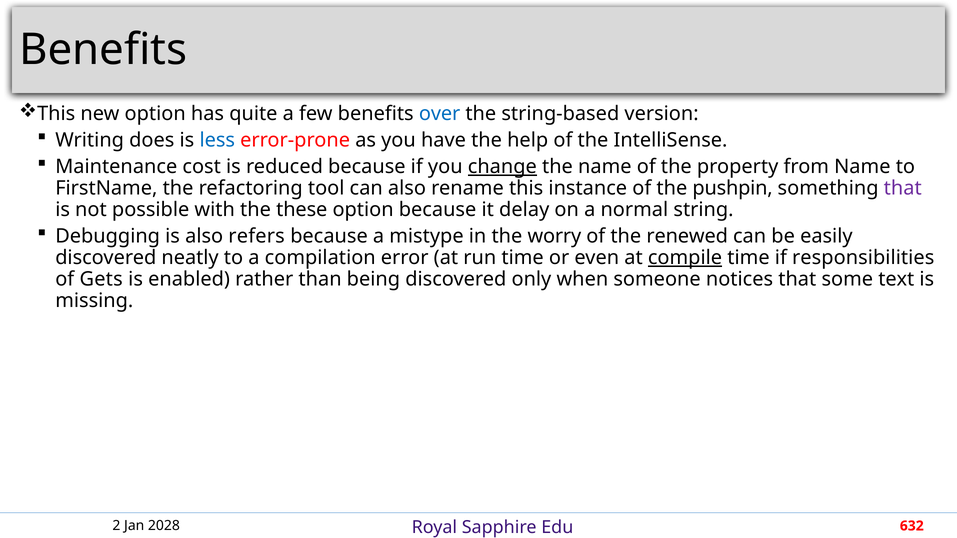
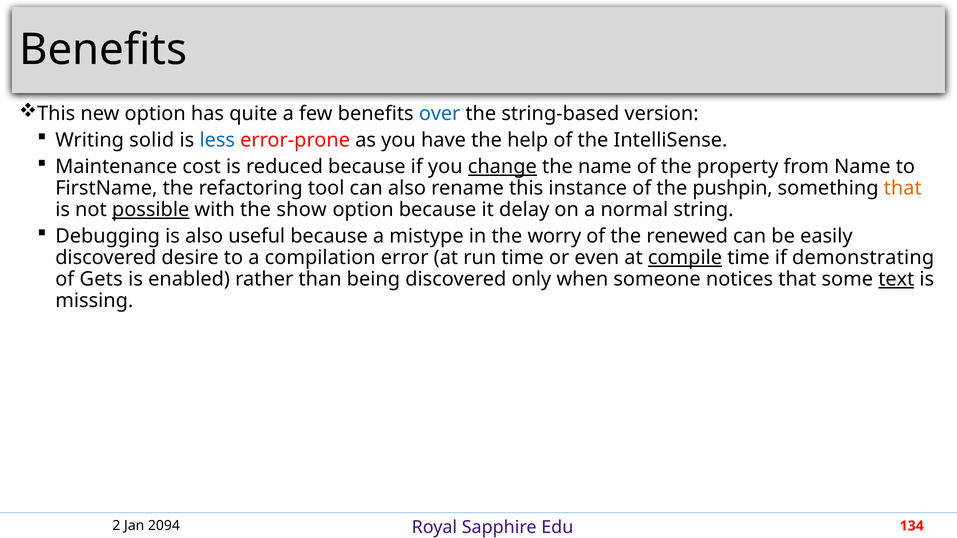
does: does -> solid (152, 140)
that colour: purple -> orange (903, 188)
possible underline: none -> present (151, 210)
these: these -> show (302, 210)
refers: refers -> useful (257, 236)
neatly: neatly -> desire (190, 258)
responsibilities: responsibilities -> demonstrating (863, 258)
text underline: none -> present (896, 279)
2028: 2028 -> 2094 (164, 526)
632: 632 -> 134 (912, 526)
